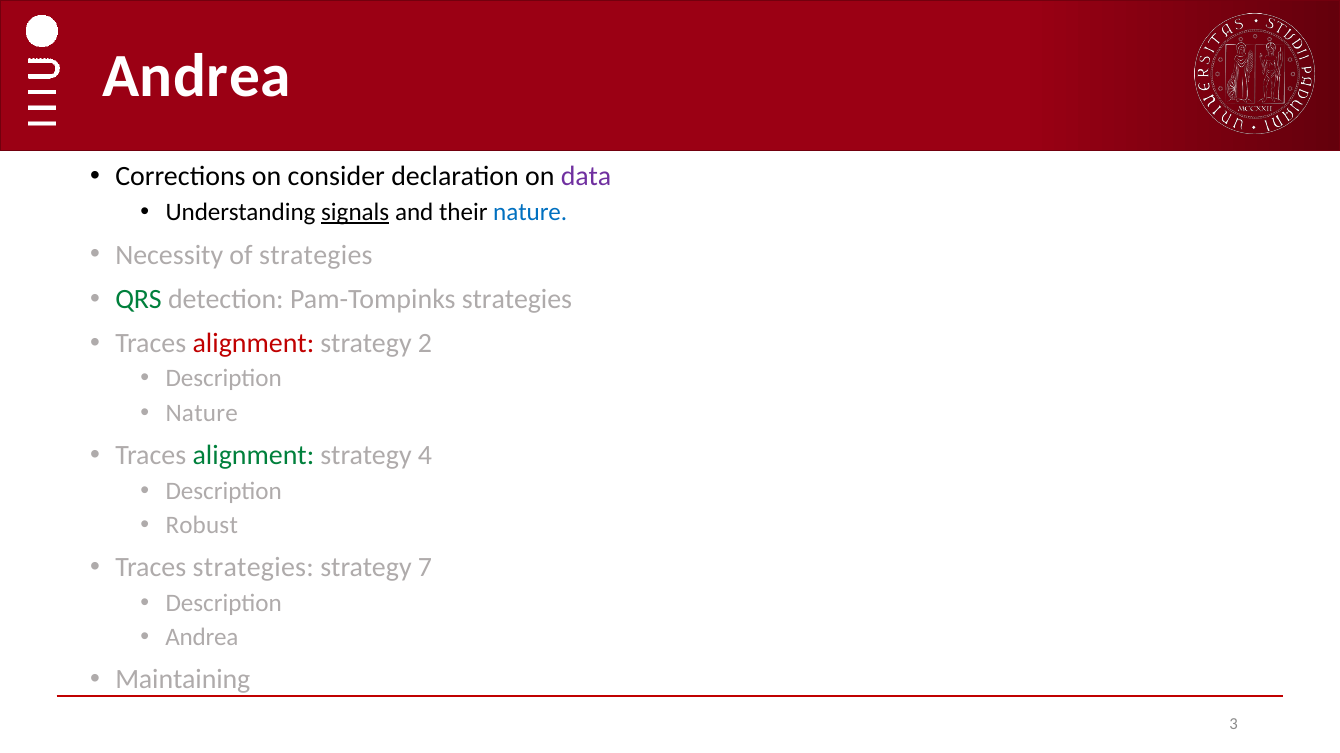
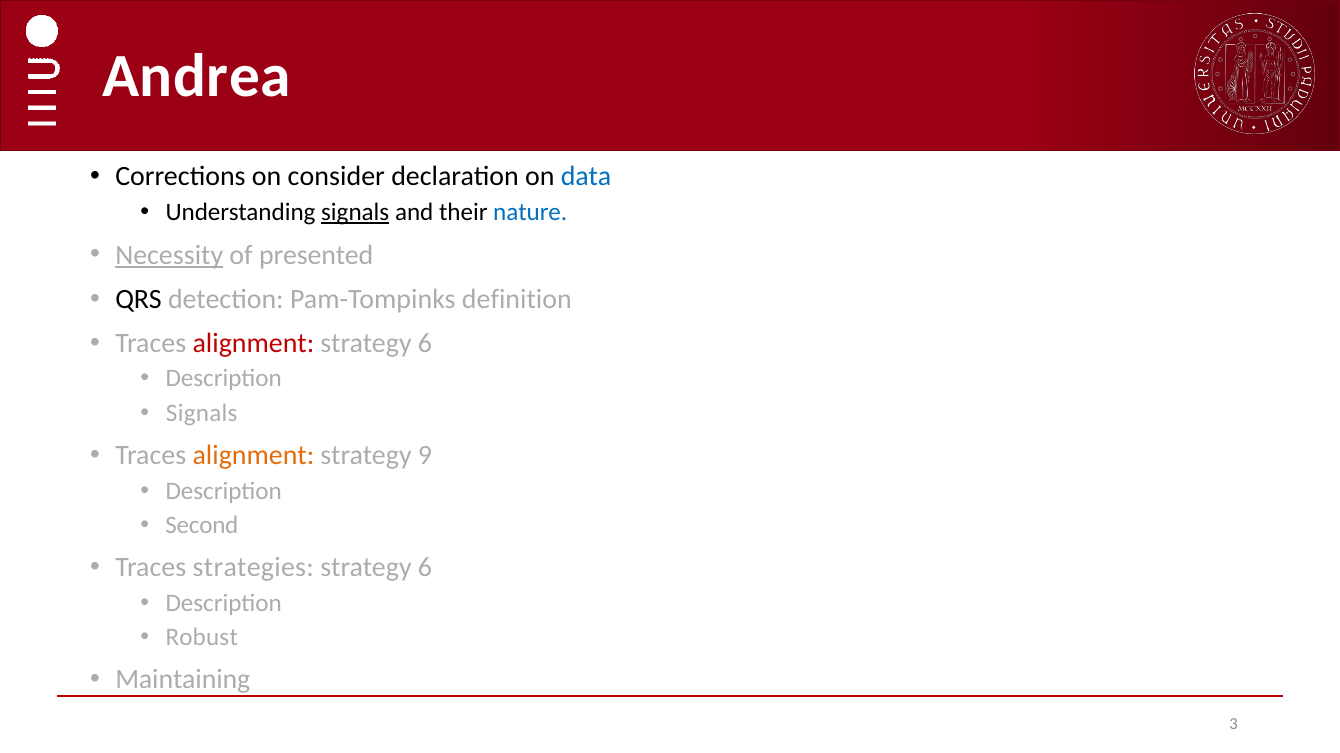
data colour: purple -> blue (586, 177)
Necessity underline: none -> present (169, 255)
of strategies: strategies -> presented (316, 255)
QRS colour: green -> black (139, 299)
Pam-Tompinks strategies: strategies -> definition (517, 299)
2: 2 -> 6 (425, 343)
Nature: Nature -> Signals (202, 413)
alignment colour: green -> orange (253, 456)
4: 4 -> 9 (425, 456)
Robust: Robust -> Second (202, 525)
7: 7 -> 6 (425, 568)
Andrea: Andrea -> Robust (202, 638)
